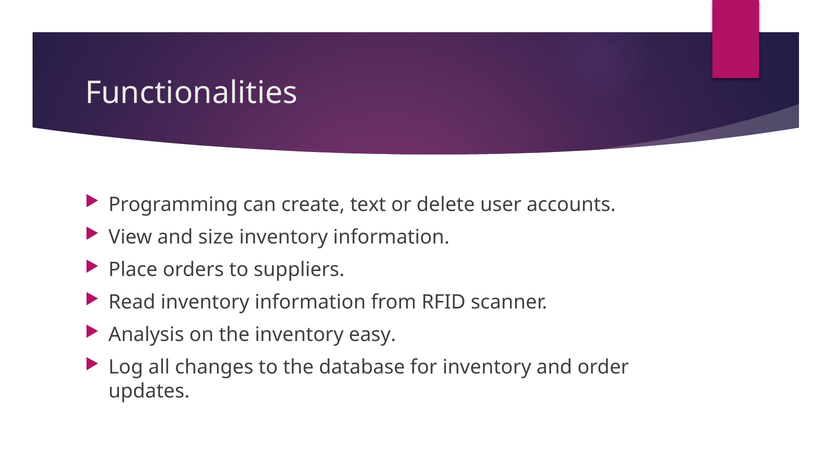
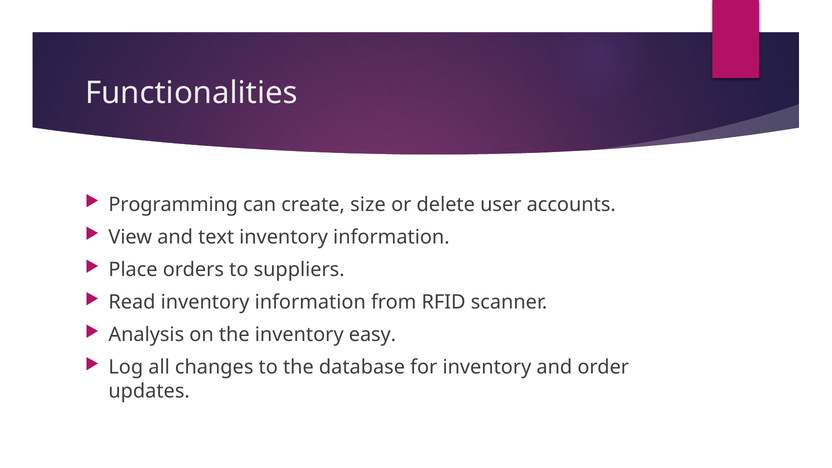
text: text -> size (368, 205)
size: size -> text (216, 237)
